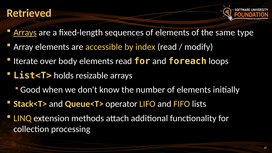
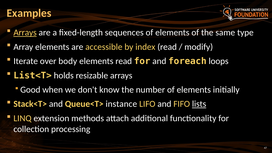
Retrieved: Retrieved -> Examples (29, 13)
operator: operator -> instance (121, 104)
lists underline: none -> present (199, 104)
